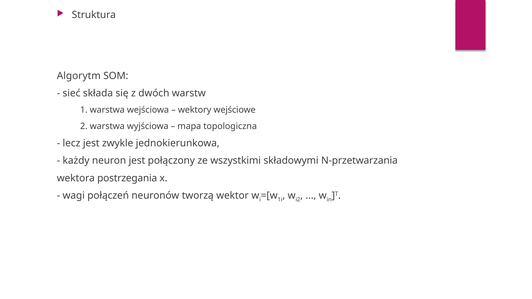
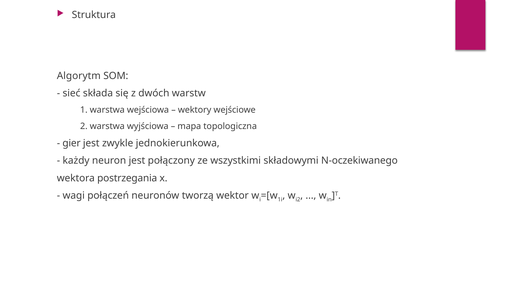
lecz: lecz -> gier (72, 143)
N-przetwarzania: N-przetwarzania -> N-oczekiwanego (359, 161)
